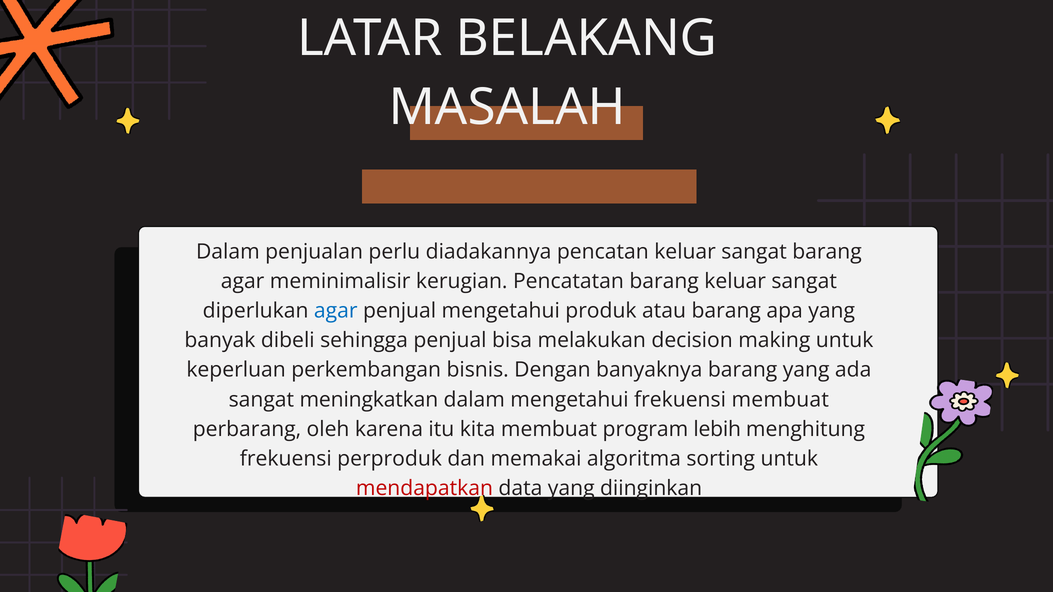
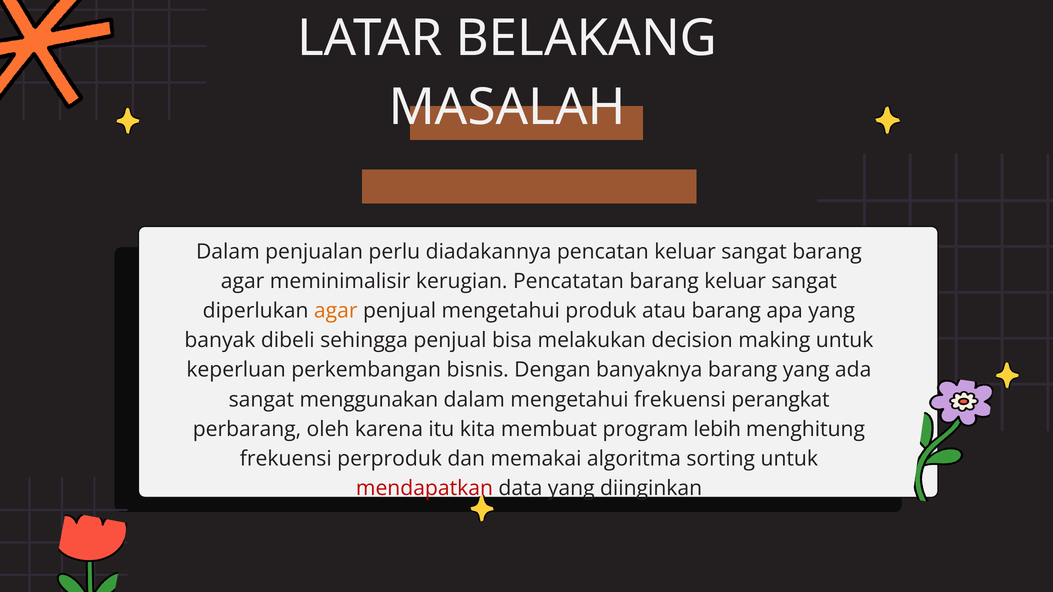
agar colour: blue -> orange (336, 311)
meningkatkan: meningkatkan -> menggunakan (369, 400)
frekuensi membuat: membuat -> perangkat (780, 400)
